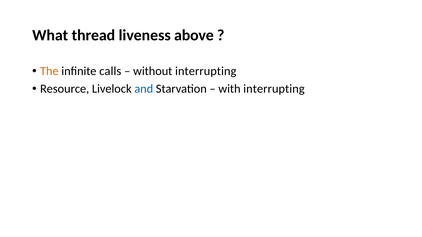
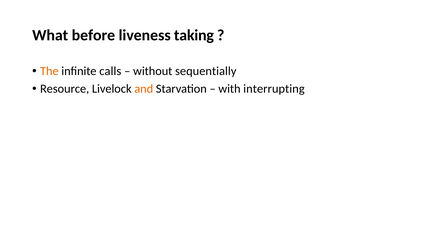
thread: thread -> before (93, 35)
above: above -> taking (194, 35)
without interrupting: interrupting -> sequentially (206, 71)
and colour: blue -> orange (144, 89)
